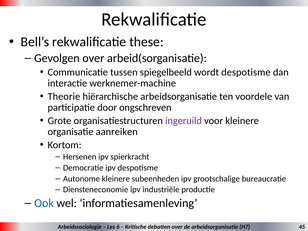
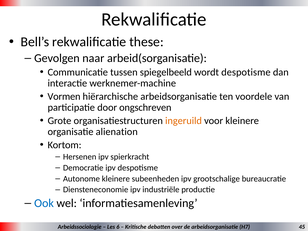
Gevolgen over: over -> naar (93, 58)
Theorie: Theorie -> Vormen (64, 96)
ingeruild colour: purple -> orange (184, 121)
aanreiken: aanreiken -> alienation (117, 132)
